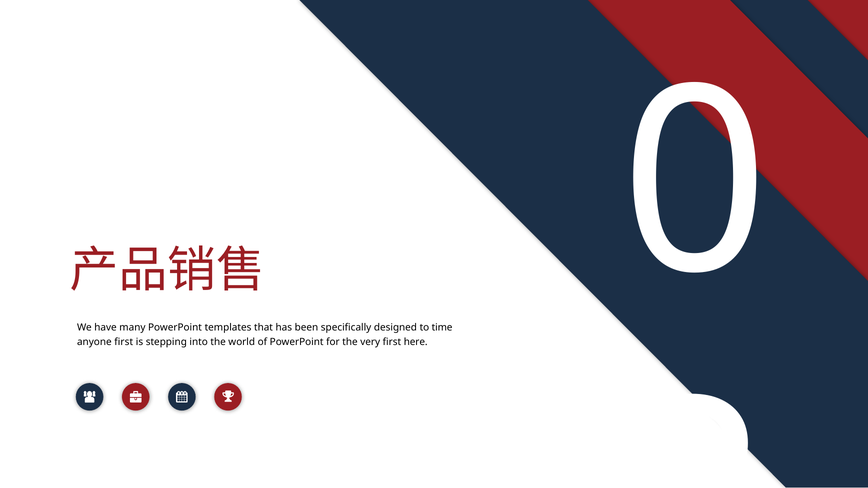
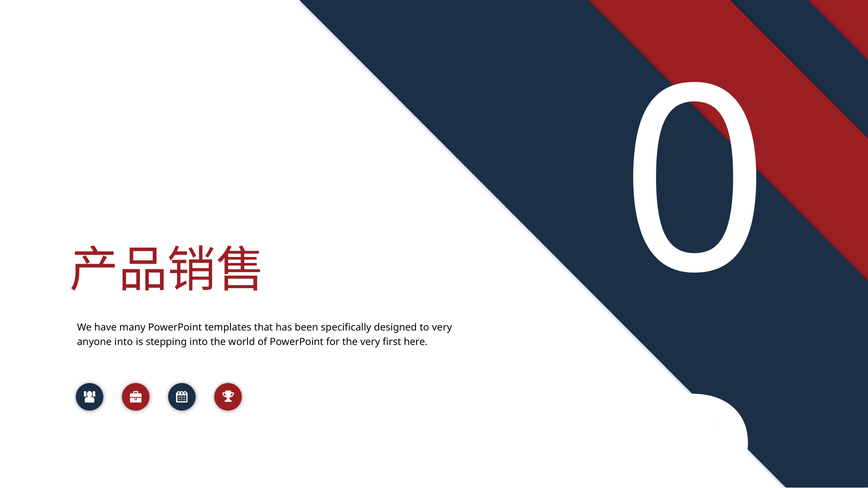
to time: time -> very (442, 328)
anyone first: first -> into (124, 342)
